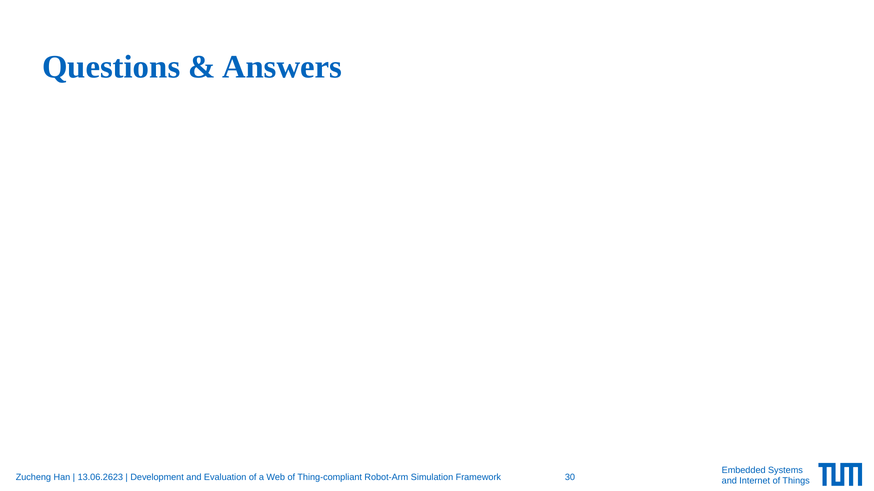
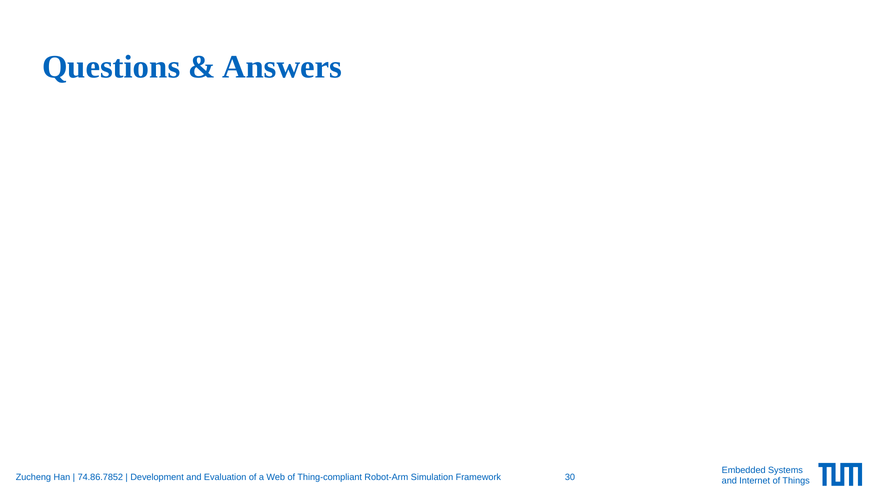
13.06.2623: 13.06.2623 -> 74.86.7852 (100, 478)
